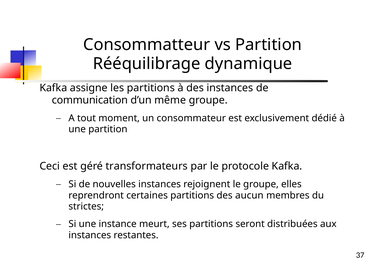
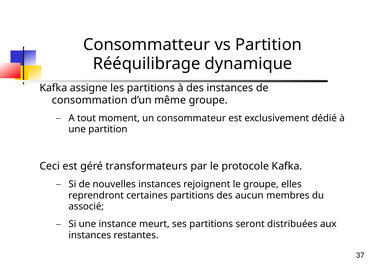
communication: communication -> consommation (90, 100)
strictes: strictes -> associé (86, 207)
